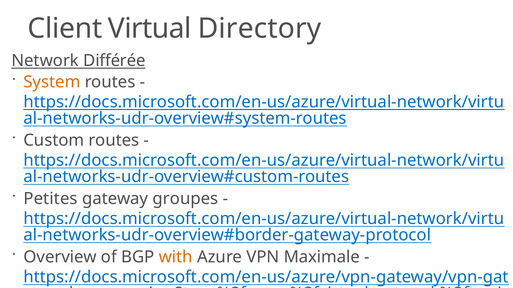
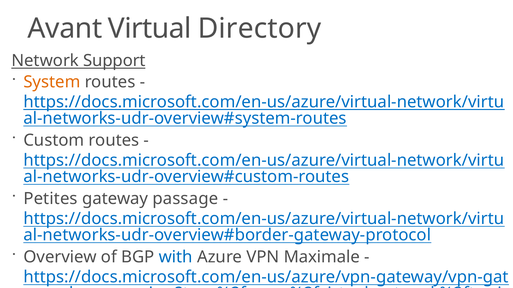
Client: Client -> Avant (65, 29)
Différée: Différée -> Support (114, 61)
groupes: groupes -> passage (185, 199)
with colour: orange -> blue (176, 257)
